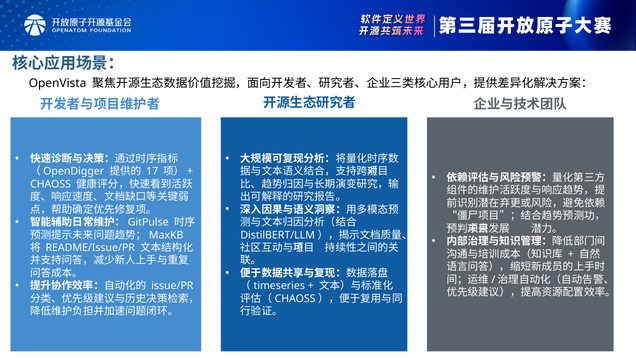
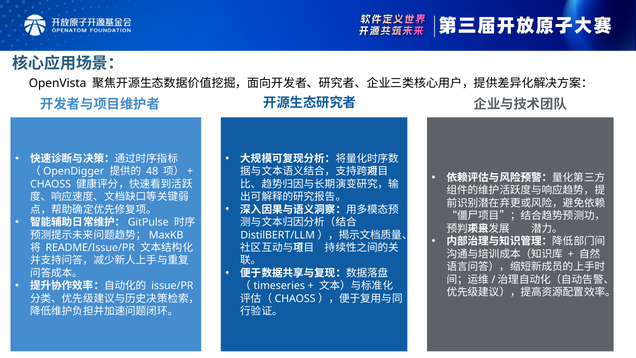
17: 17 -> 48 (152, 171)
